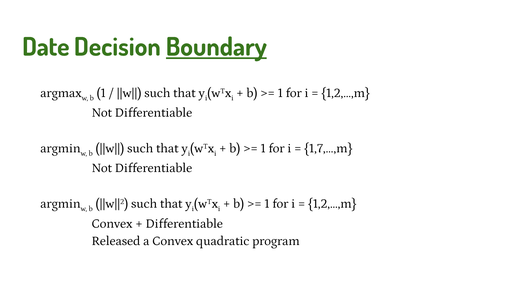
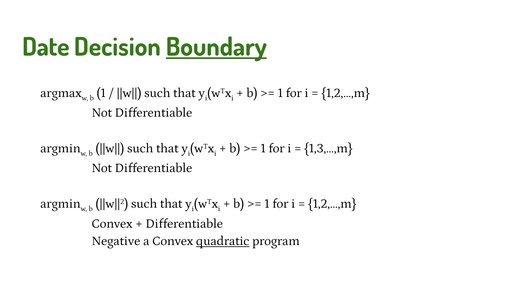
1,7,…,m: 1,7,…,m -> 1,3,…,m (328, 148)
Released: Released -> Negative (116, 241)
quadratic underline: none -> present (223, 241)
